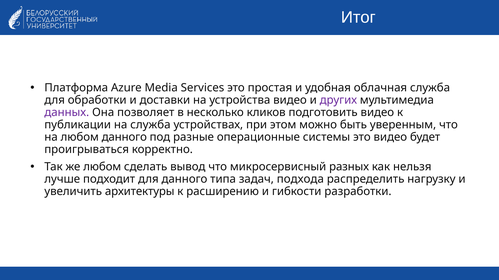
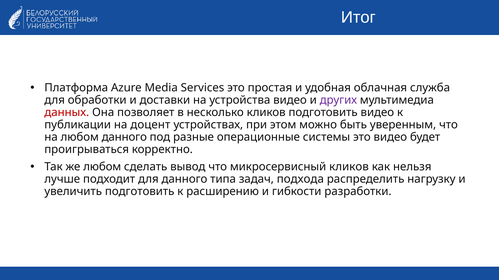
данных colour: purple -> red (67, 113)
на служба: служба -> доцент (150, 125)
микросервисный разных: разных -> кликов (349, 167)
увеличить архитектуры: архитектуры -> подготовить (140, 192)
